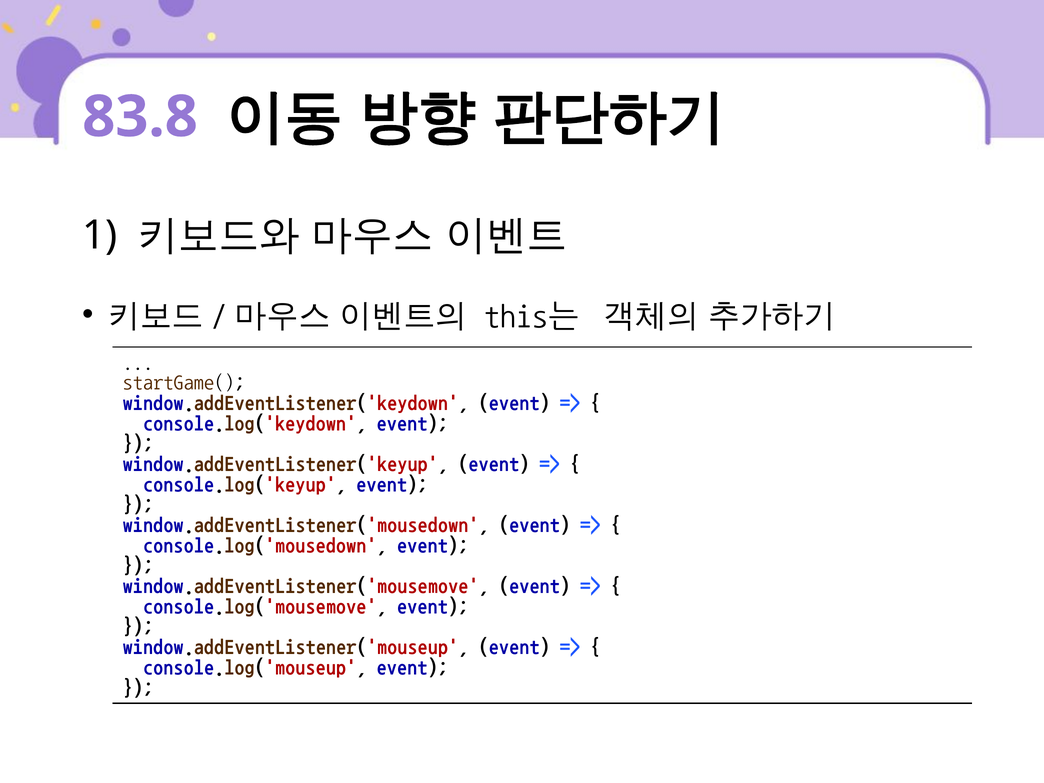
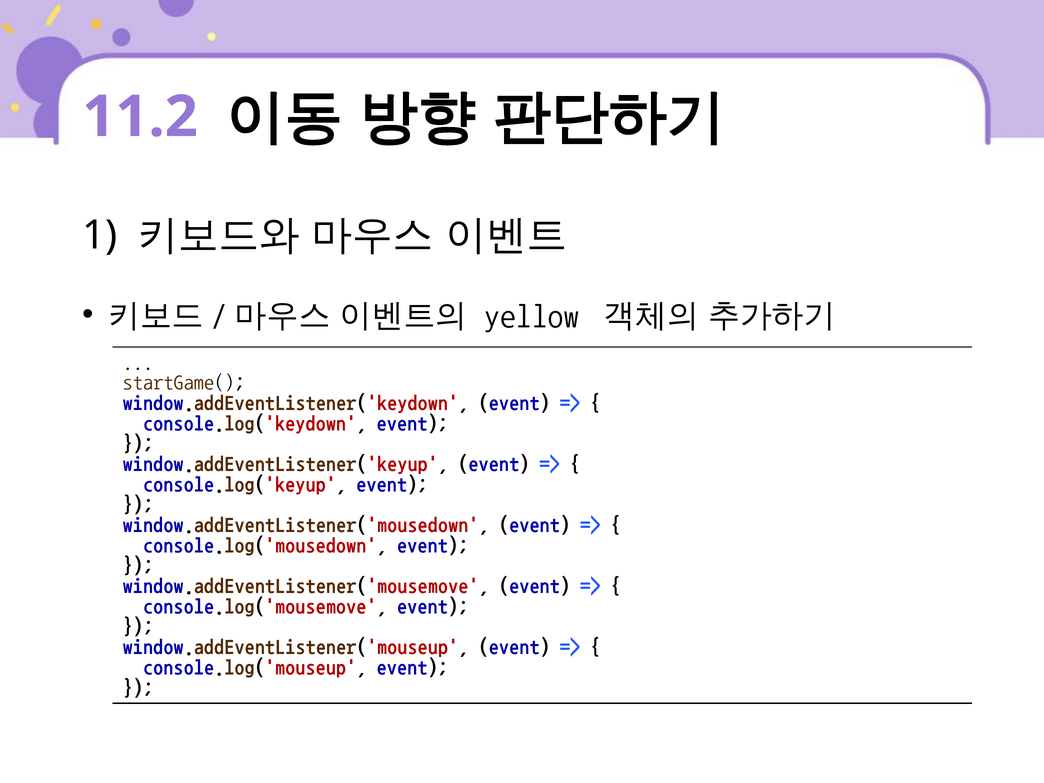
83.8: 83.8 -> 11.2 (140, 117)
this는: this는 -> yellow (532, 316)
